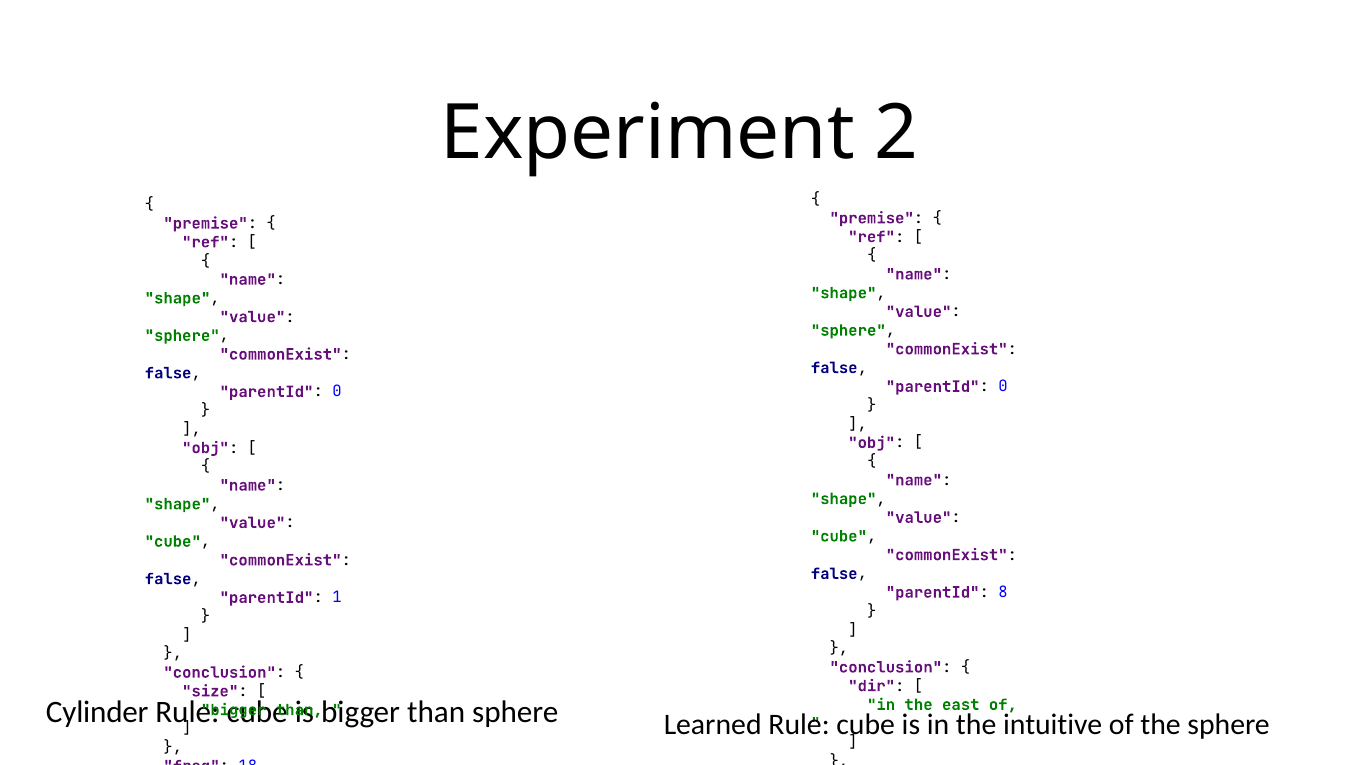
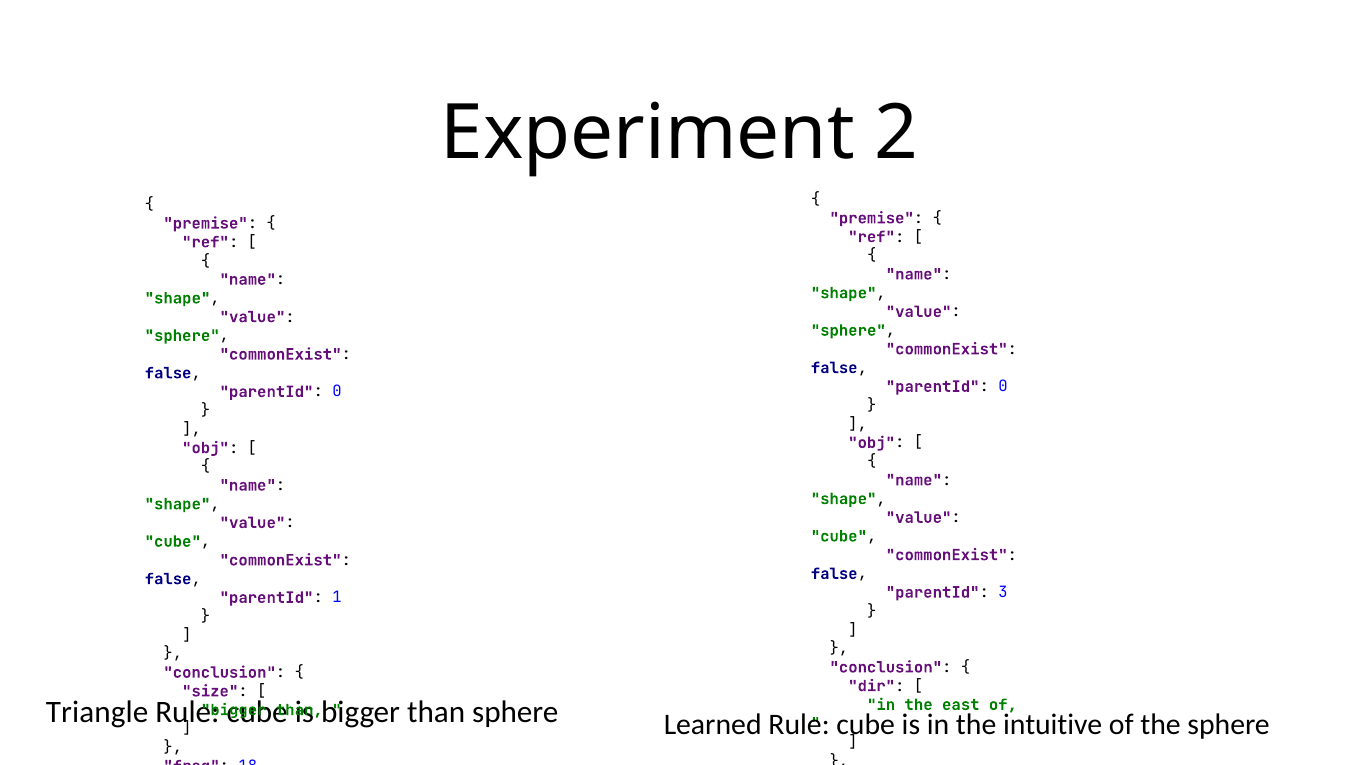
8: 8 -> 3 (1003, 592)
Cylinder: Cylinder -> Triangle (97, 713)
